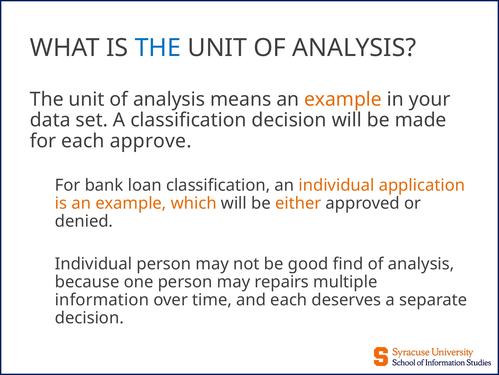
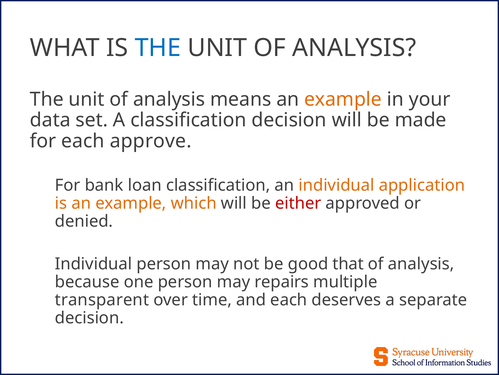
either colour: orange -> red (298, 203)
find: find -> that (348, 263)
information: information -> transparent (102, 299)
